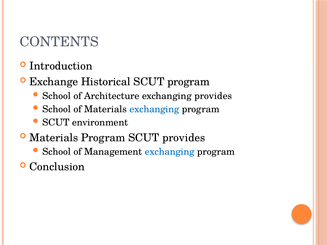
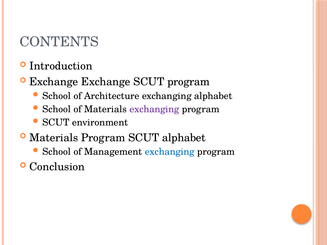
Exchange Historical: Historical -> Exchange (106, 82)
exchanging provides: provides -> alphabet (213, 96)
exchanging colour: blue -> purple (154, 109)
SCUT provides: provides -> alphabet (184, 138)
